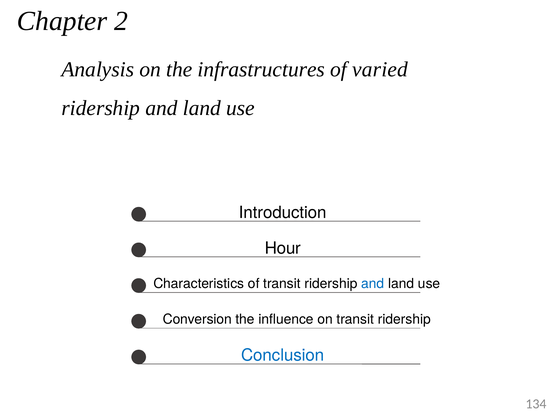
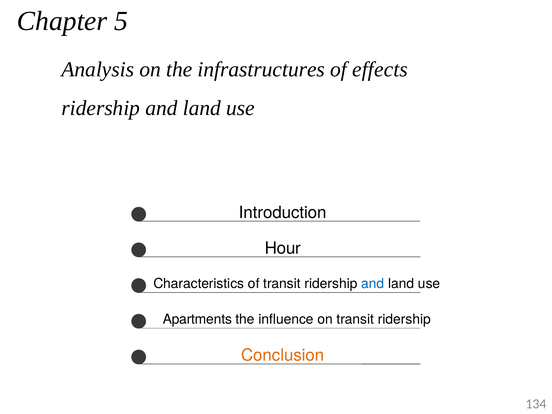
2: 2 -> 5 (121, 21)
varied: varied -> effects (380, 69)
Conversion: Conversion -> Apartments (197, 319)
Conclusion colour: blue -> orange (283, 355)
